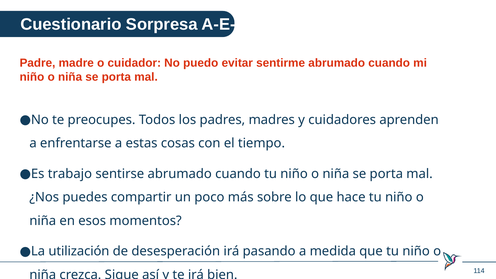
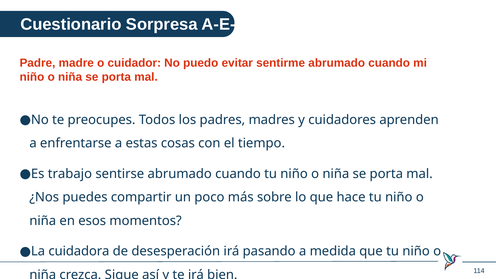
utilización: utilización -> cuidadora (79, 251)
